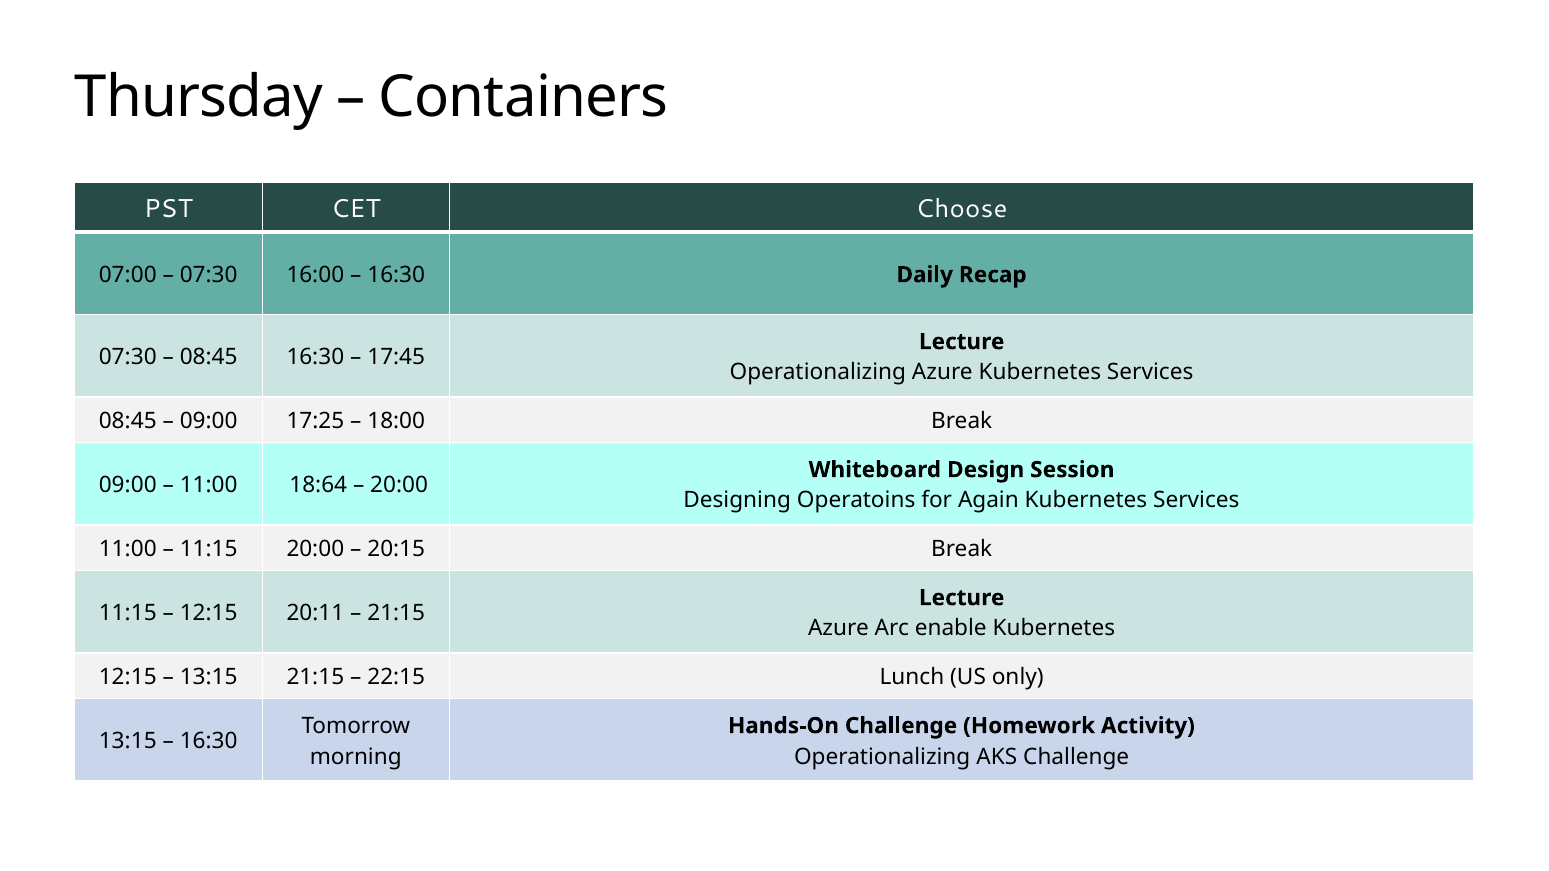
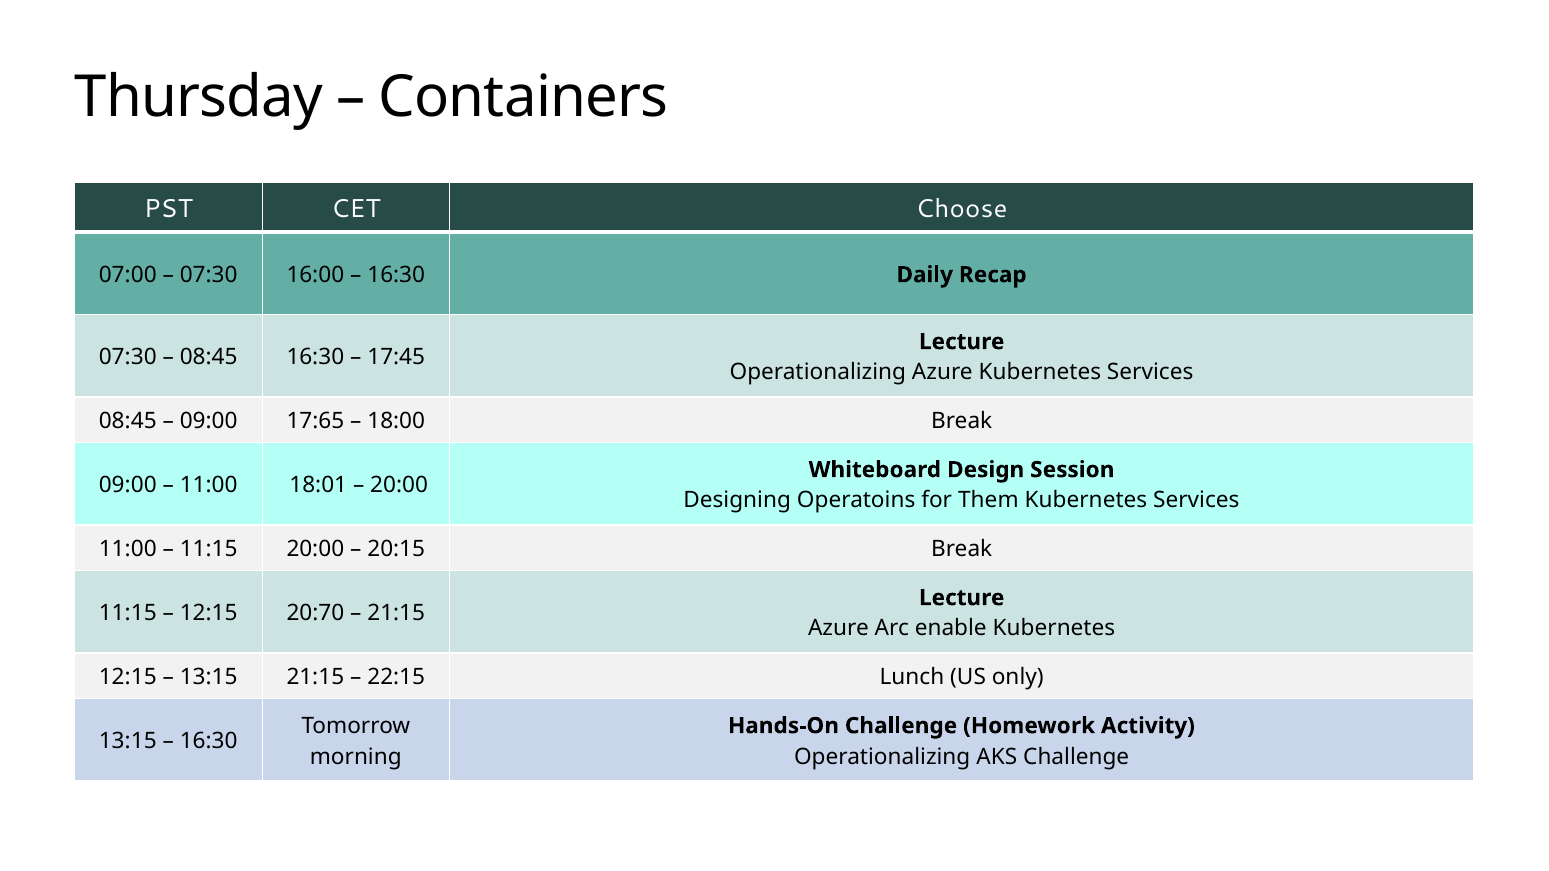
17:25: 17:25 -> 17:65 (315, 421)
18:64: 18:64 -> 18:01 (318, 485)
Again: Again -> Them (988, 501)
20:11: 20:11 -> 20:70 (315, 613)
